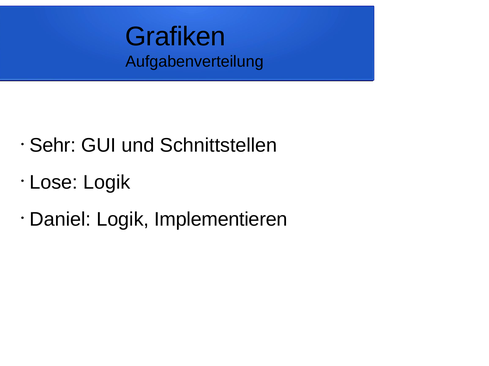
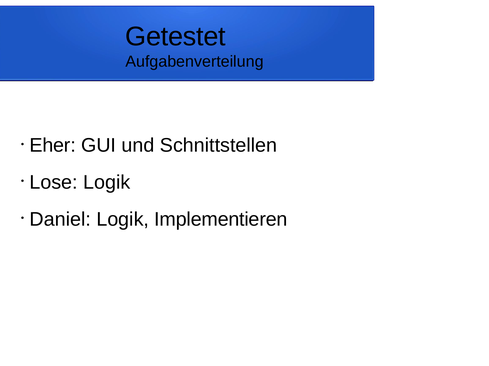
Grafiken: Grafiken -> Getestet (175, 37)
Sehr: Sehr -> Eher (53, 146)
